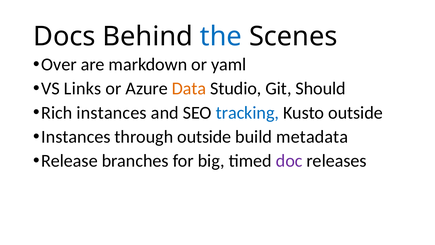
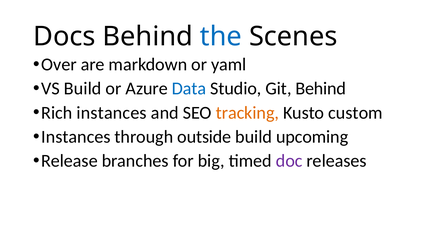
VS Links: Links -> Build (83, 88)
Data colour: orange -> blue (189, 88)
Git Should: Should -> Behind (321, 88)
tracking colour: blue -> orange (247, 113)
Kusto outside: outside -> custom (355, 113)
metadata: metadata -> upcoming (312, 137)
